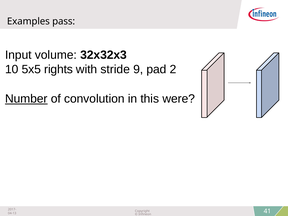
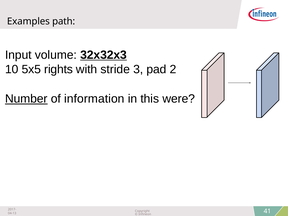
pass: pass -> path (64, 21)
32x32x3 underline: none -> present (104, 55)
9: 9 -> 3 (138, 69)
convolution: convolution -> information (94, 99)
